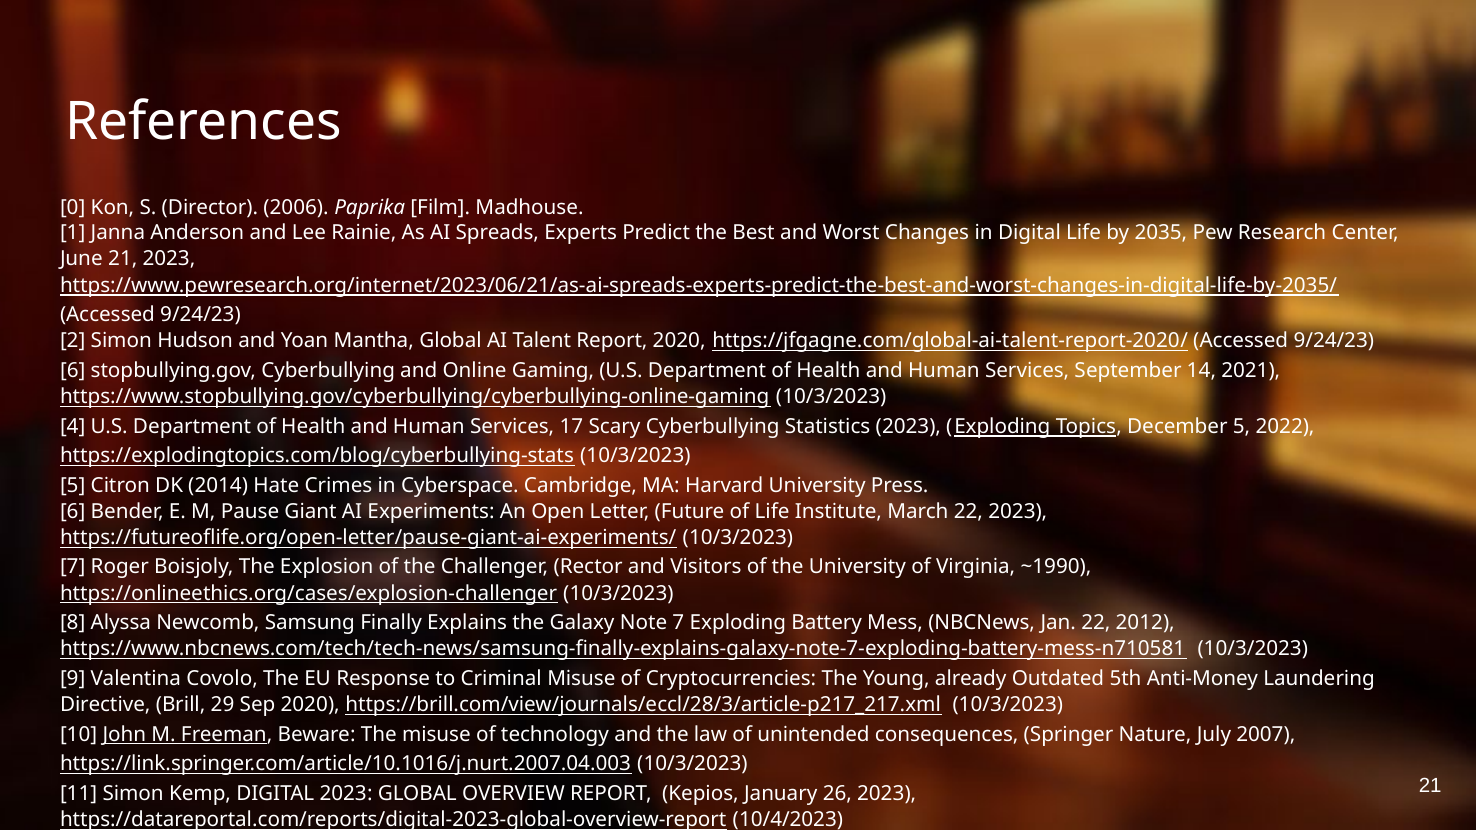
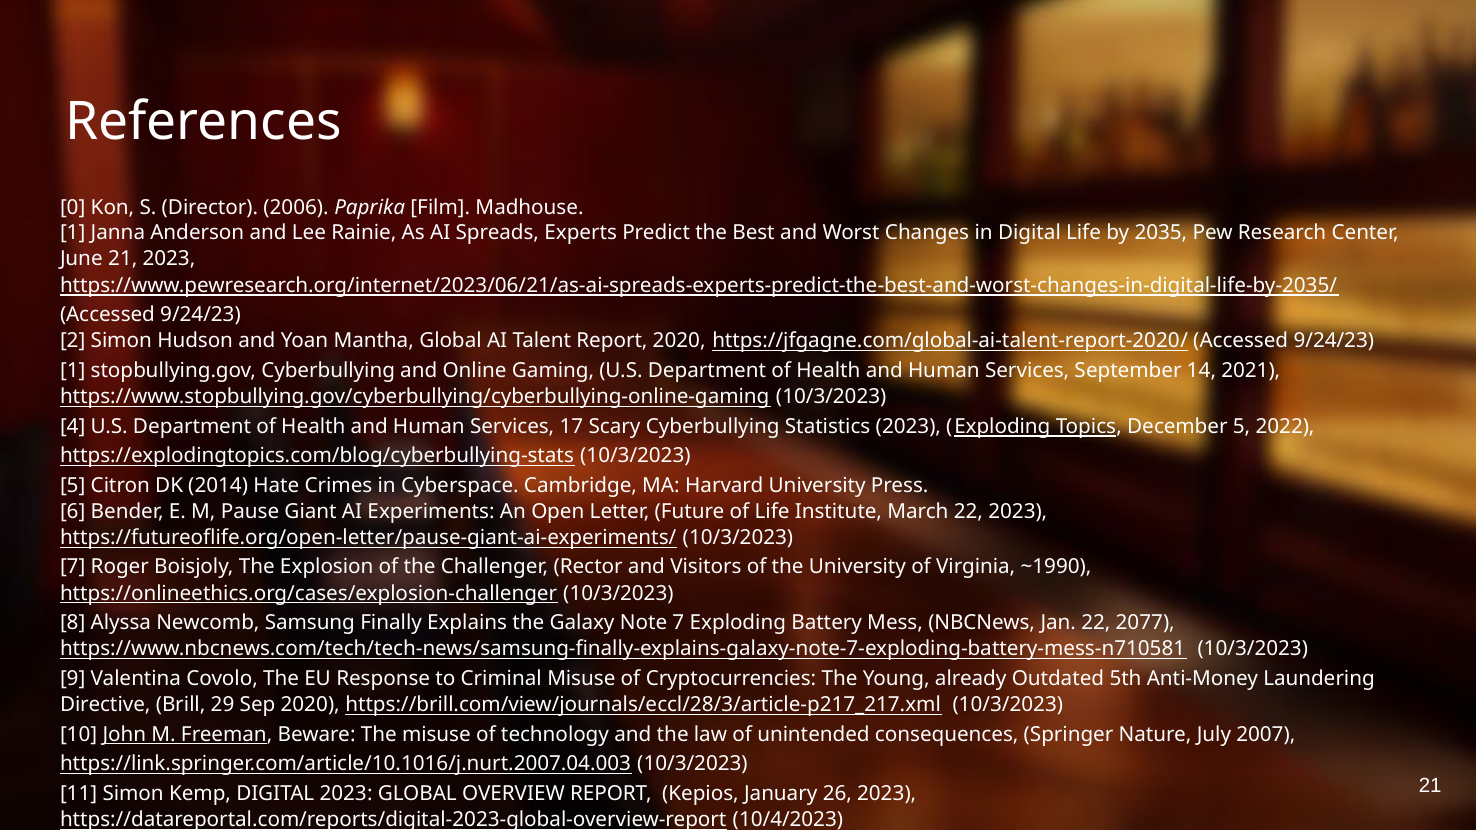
6: 6 -> 1 (73, 371)
2012: 2012 -> 2077 (1145, 623)
